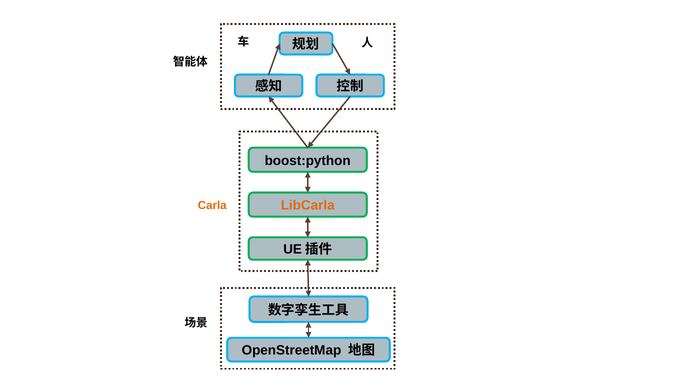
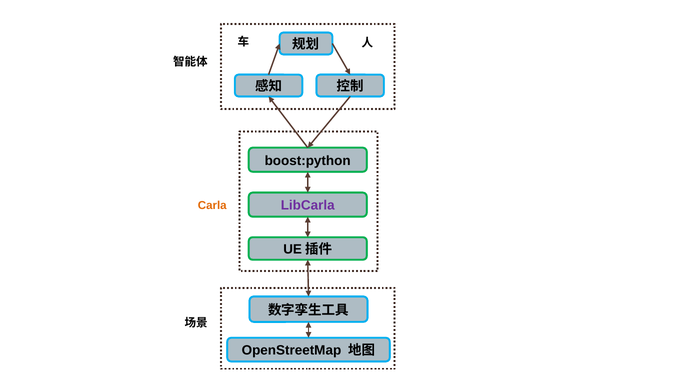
LibCarla colour: orange -> purple (308, 206)
